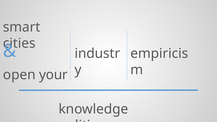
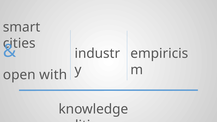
your: your -> with (53, 75)
